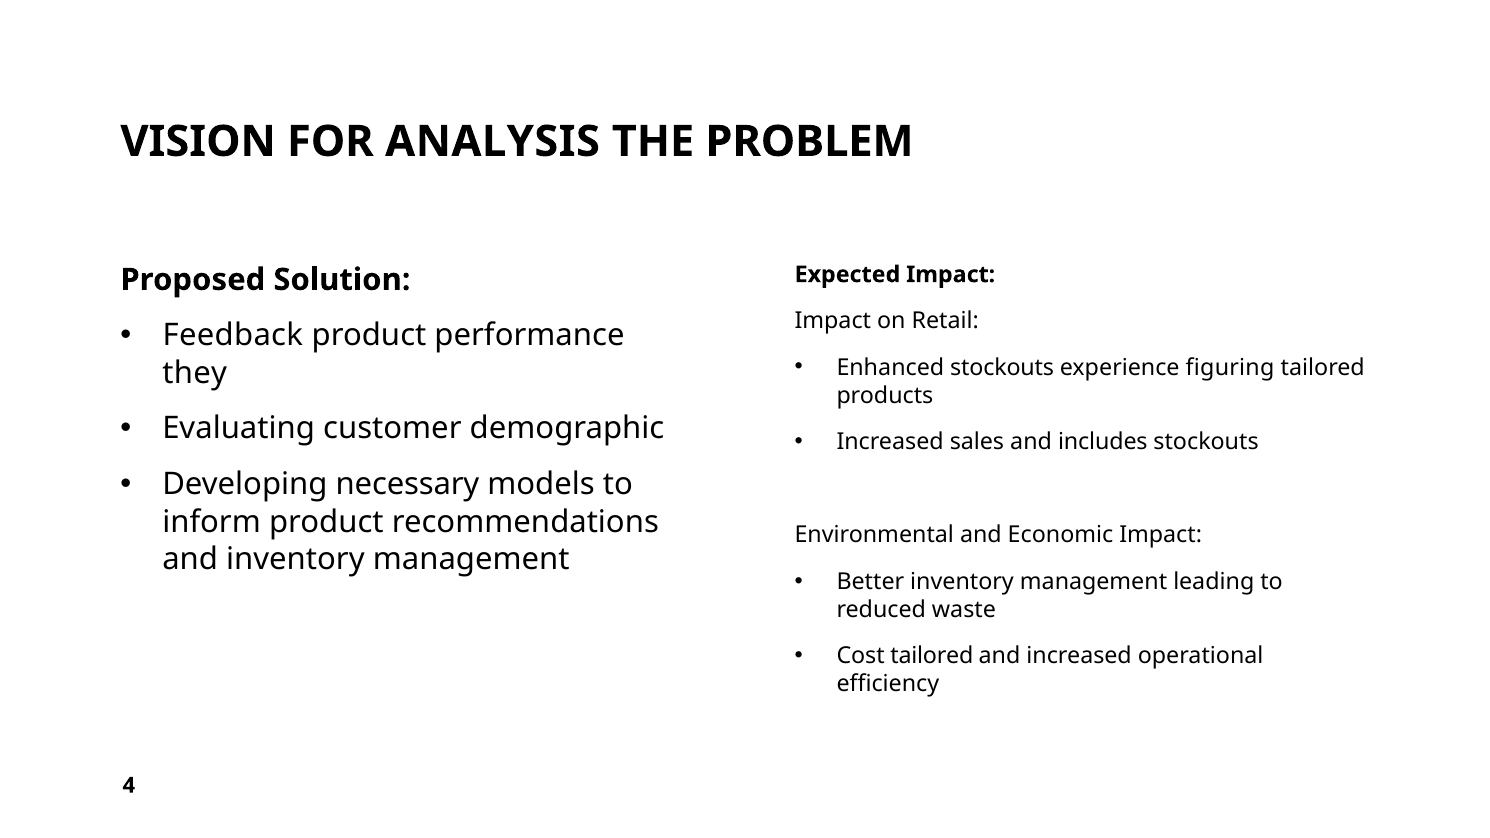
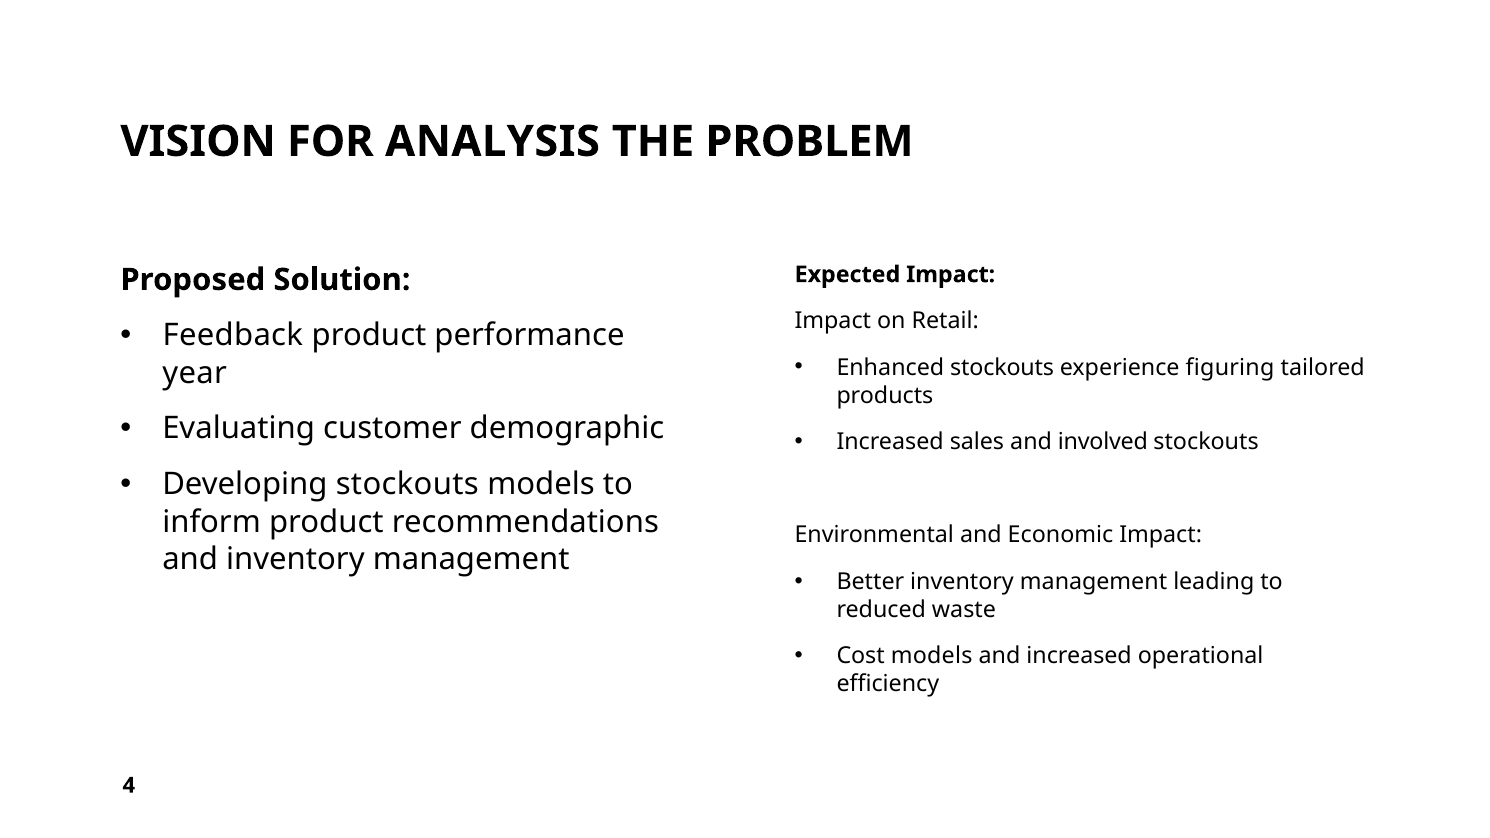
they: they -> year (195, 373)
includes: includes -> involved (1103, 442)
Developing necessary: necessary -> stockouts (407, 485)
Cost tailored: tailored -> models (932, 656)
